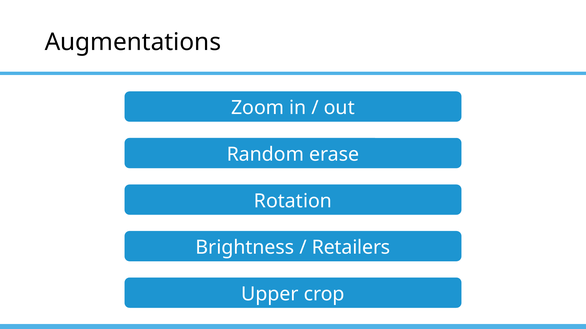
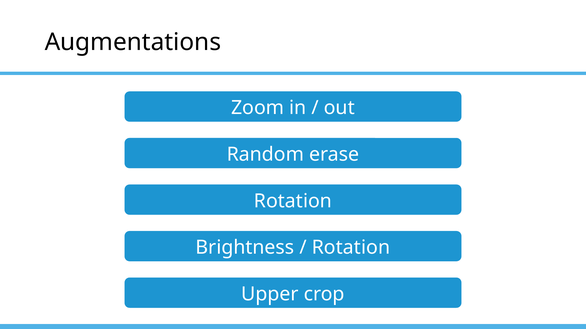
Retailers: Retailers -> Rotation (351, 248)
